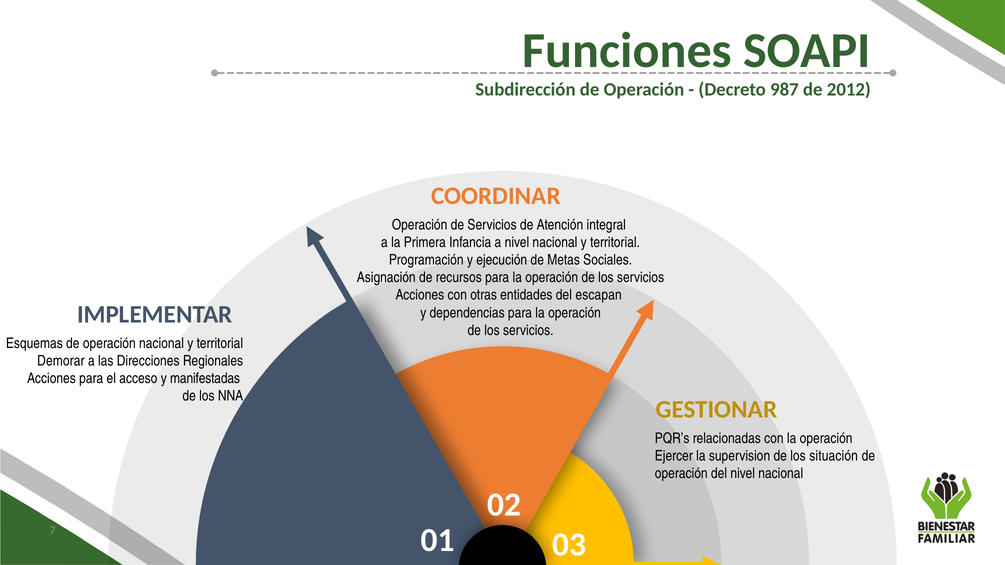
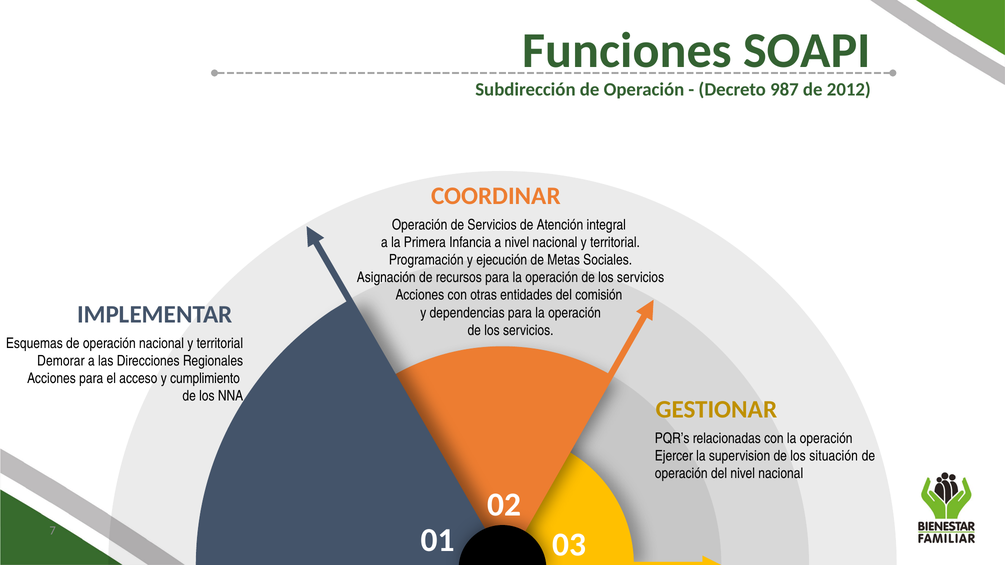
escapan: escapan -> comisión (599, 295)
manifestadas: manifestadas -> cumplimiento (205, 379)
